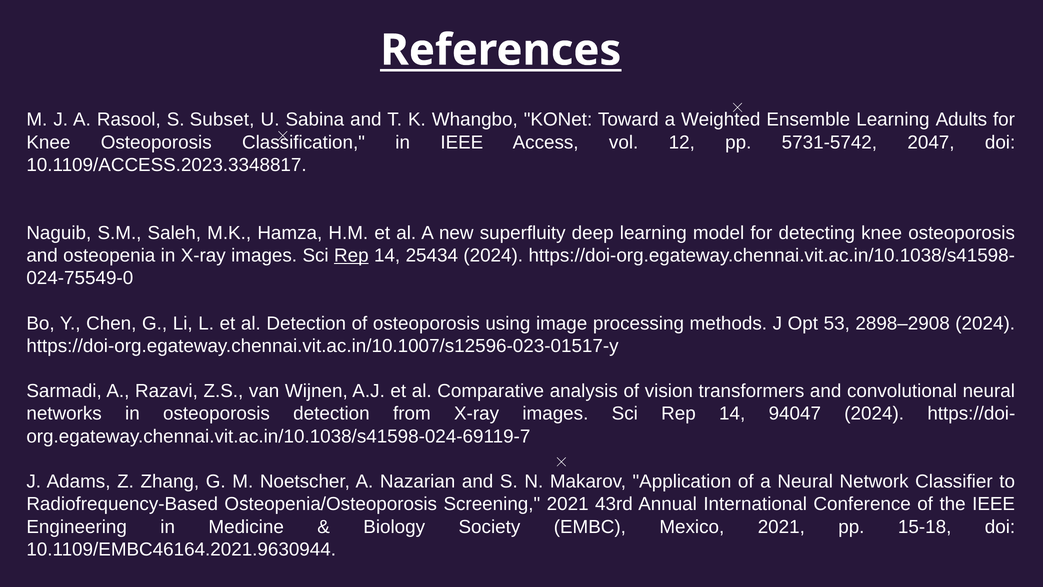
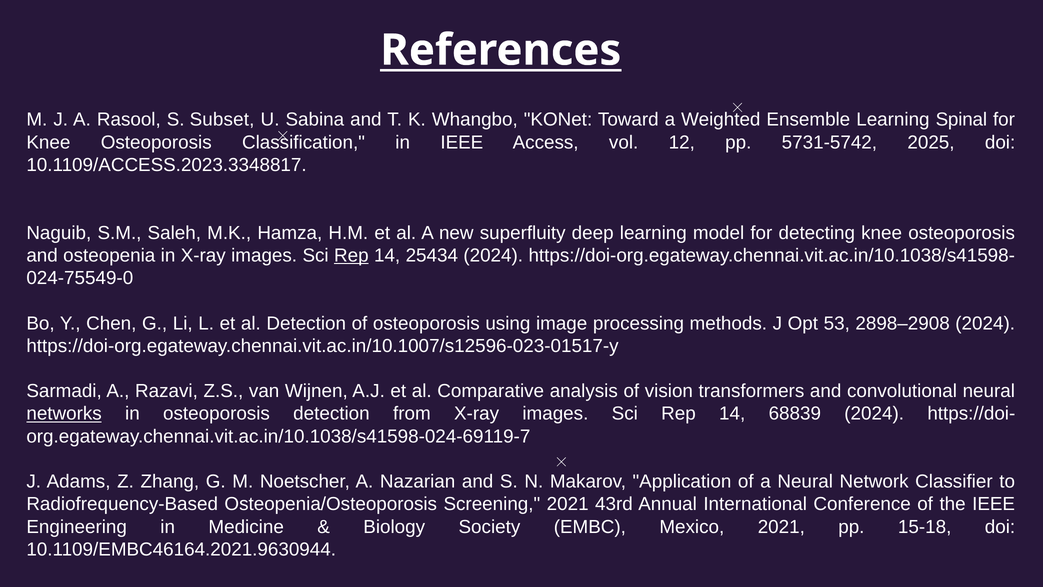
Adults: Adults -> Spinal (961, 120)
2047: 2047 -> 2025 (931, 142)
networks underline: none -> present (64, 414)
94047: 94047 -> 68839 (795, 414)
